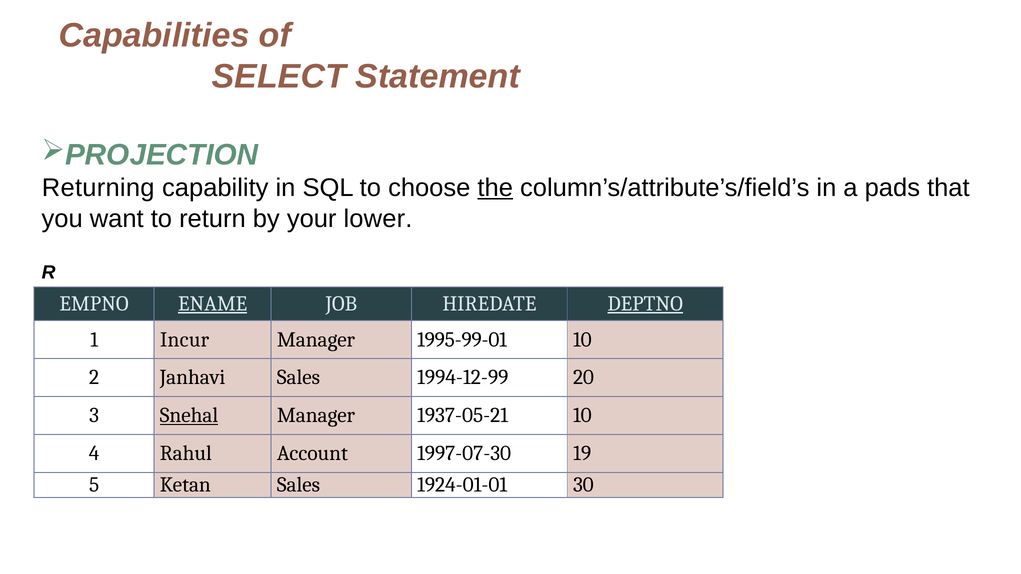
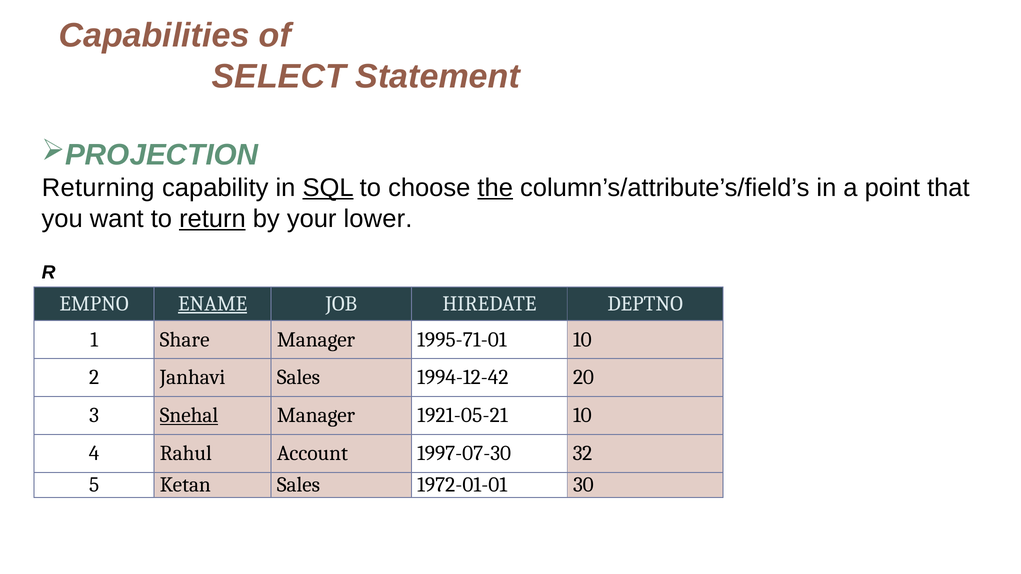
SQL underline: none -> present (328, 188)
pads: pads -> point (892, 188)
return underline: none -> present (212, 219)
DEPTNO underline: present -> none (645, 304)
Incur: Incur -> Share (185, 340)
1995-99-01: 1995-99-01 -> 1995-71-01 (462, 340)
1994-12-99: 1994-12-99 -> 1994-12-42 (463, 378)
1937-05-21: 1937-05-21 -> 1921-05-21 (463, 416)
19: 19 -> 32 (582, 453)
1924-01-01: 1924-01-01 -> 1972-01-01 (462, 485)
